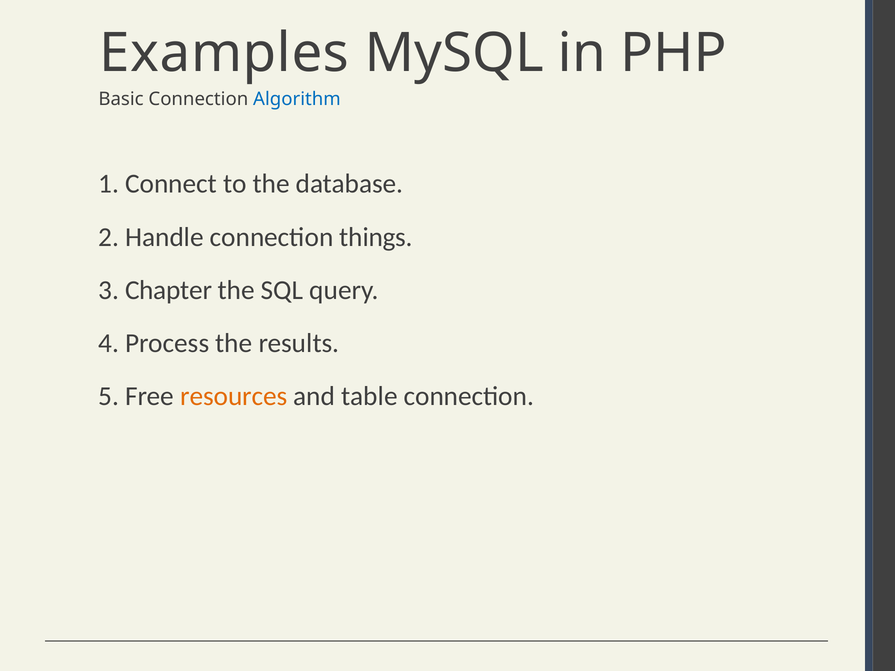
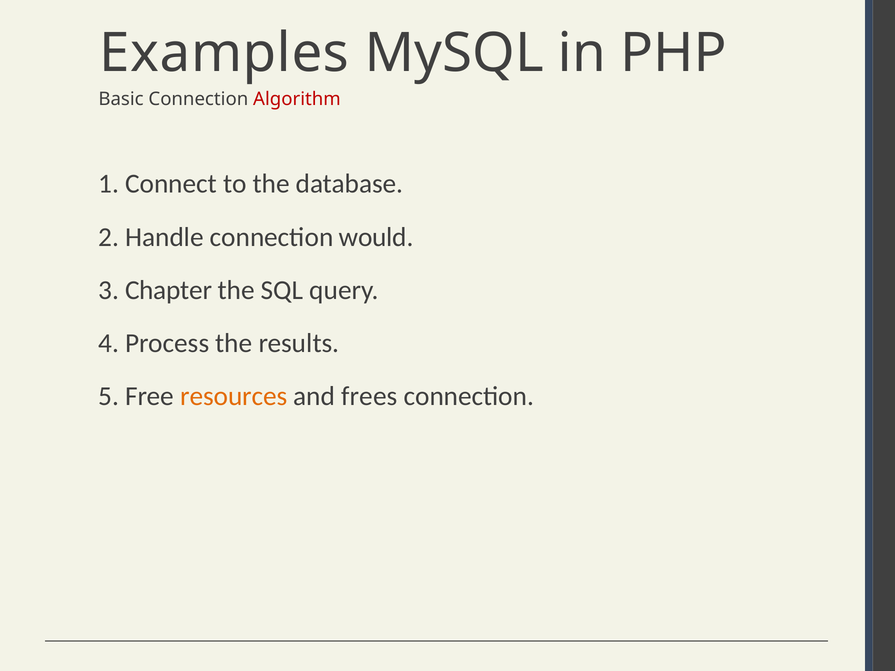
Algorithm colour: blue -> red (297, 99)
things: things -> would (376, 237)
table: table -> frees (369, 397)
